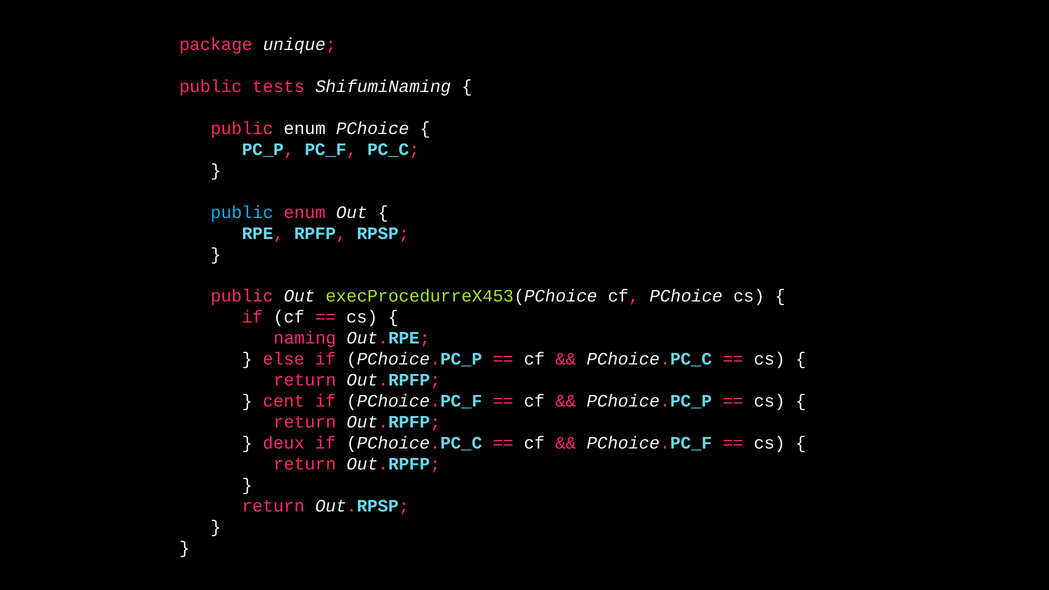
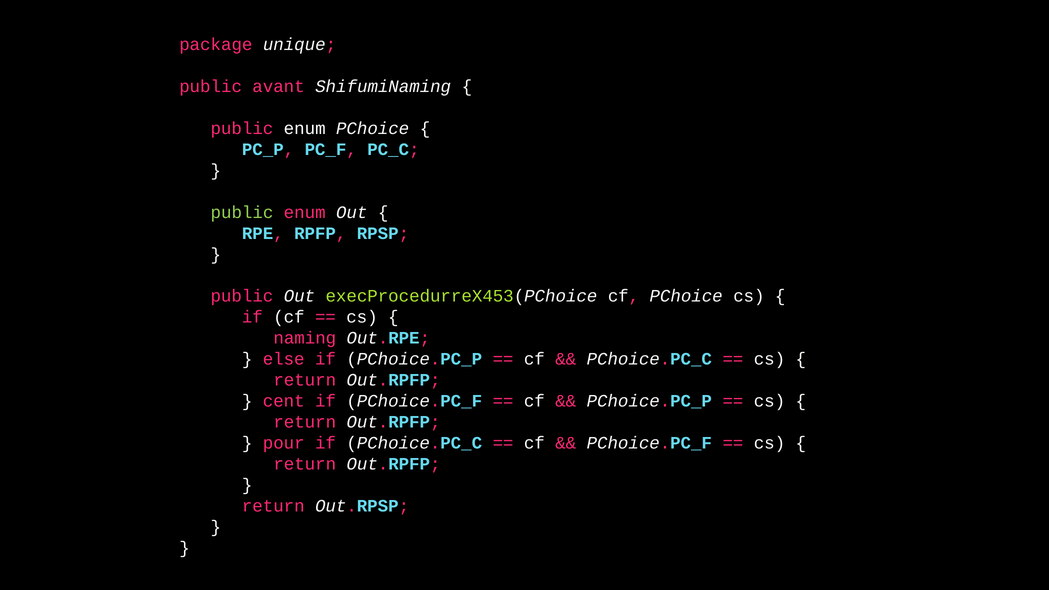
tests: tests -> avant (279, 87)
public colour: light blue -> light green (242, 212)
deux: deux -> pour (284, 443)
